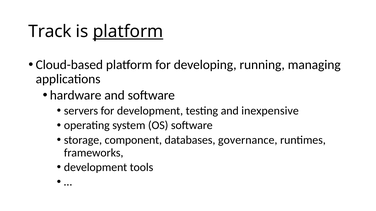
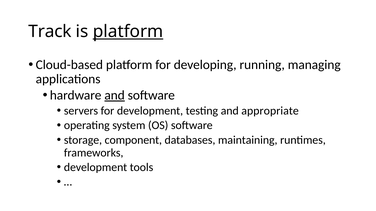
and underline: none -> present (115, 96)
inexpensive: inexpensive -> appropriate (270, 111)
governance: governance -> maintaining (248, 140)
